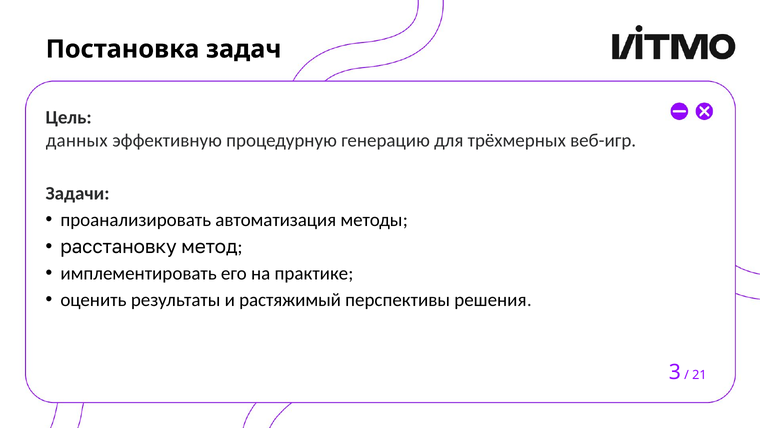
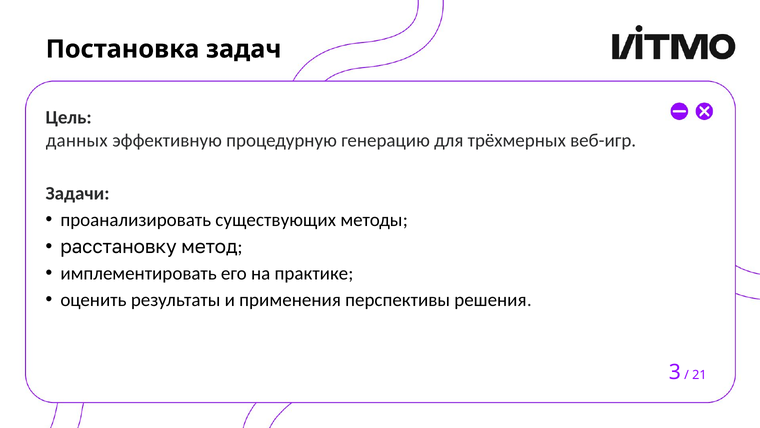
автоматизация: автоматизация -> существующих (276, 220)
растяжимый: растяжимый -> применения (290, 300)
